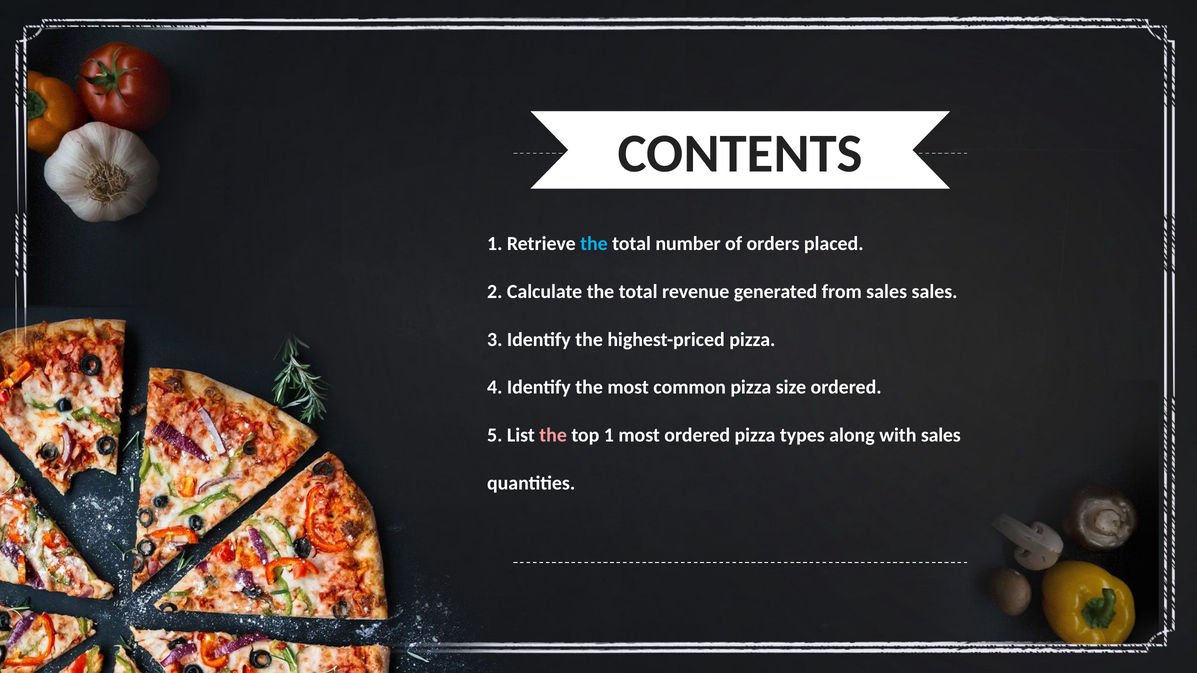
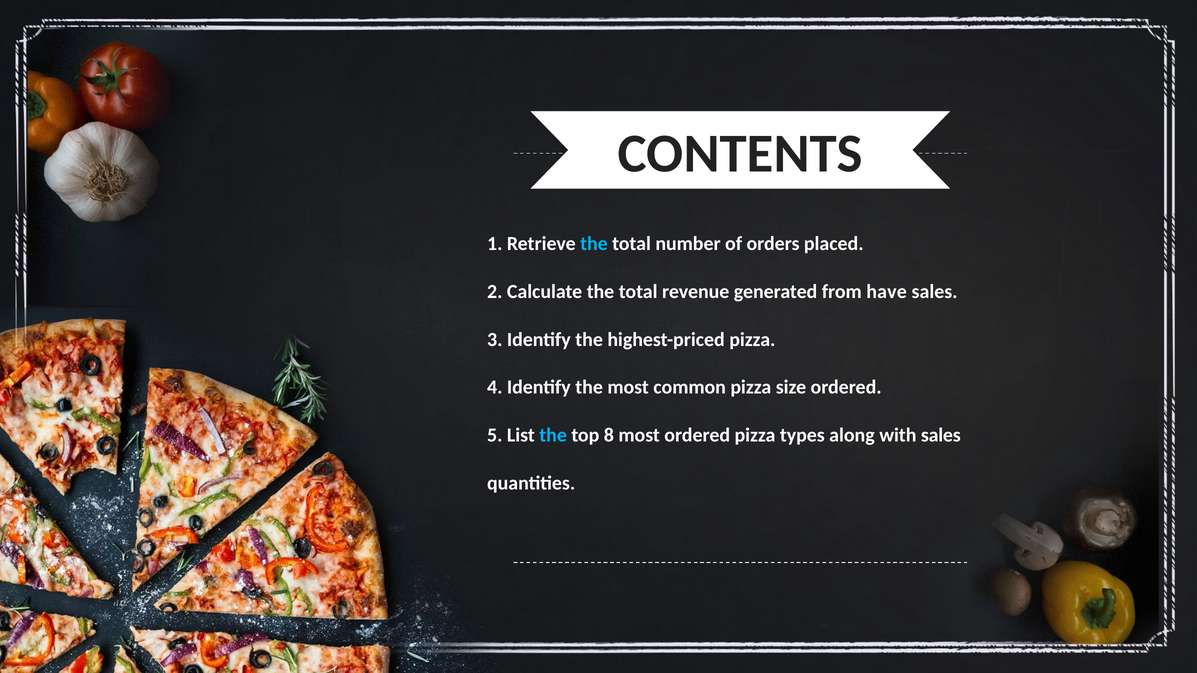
from sales: sales -> have (887, 292)
the colour: pink -> light blue (553, 436)
top 1: 1 -> 8 (609, 436)
